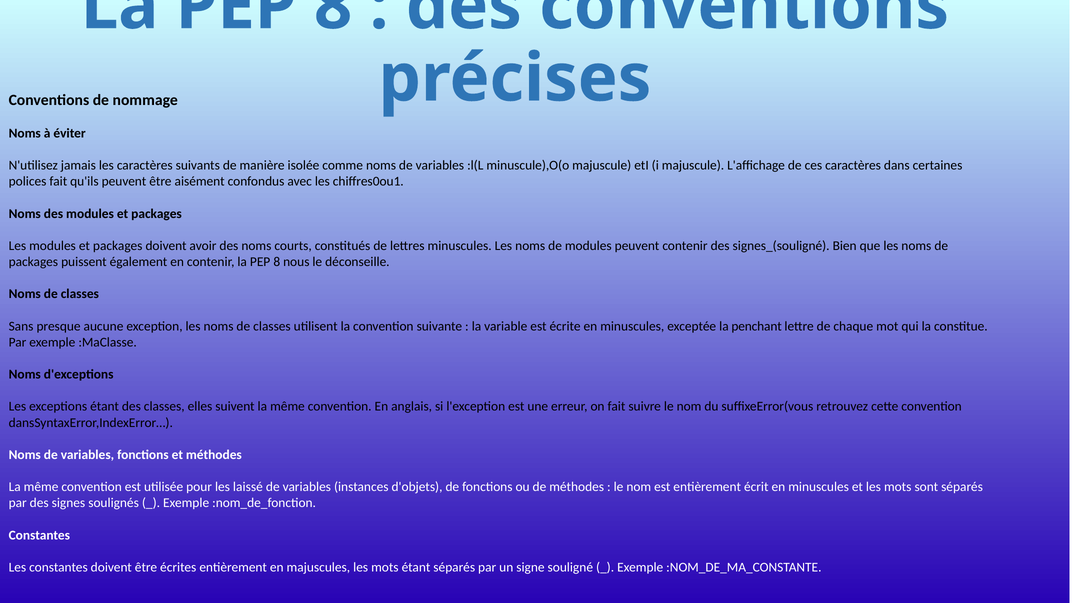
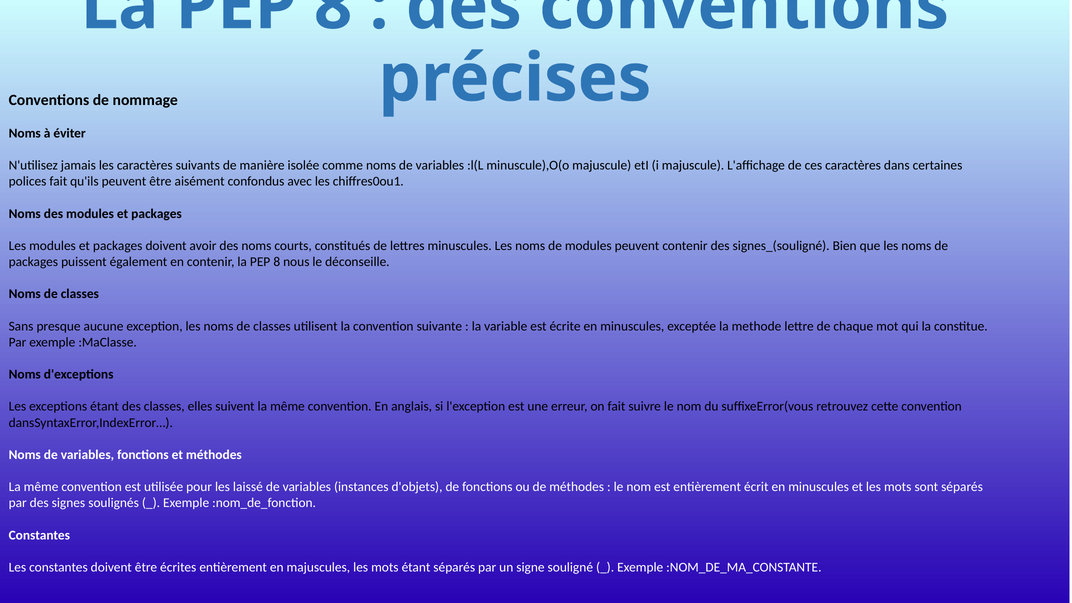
penchant: penchant -> methode (757, 326)
